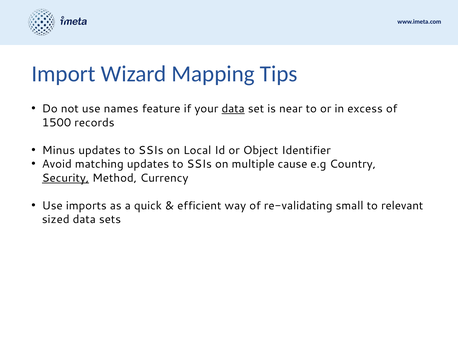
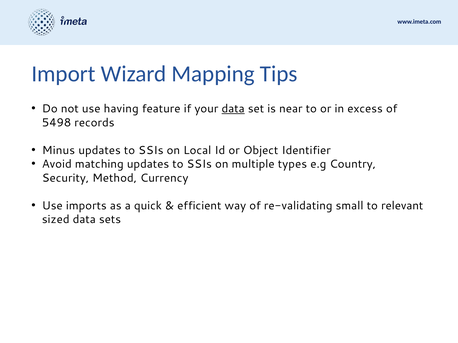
names: names -> having (121, 109)
1500: 1500 -> 5498 (57, 123)
cause: cause -> types (292, 164)
Security underline: present -> none (65, 178)
